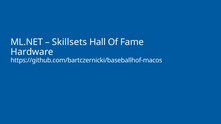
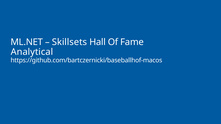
Hardware: Hardware -> Analytical (32, 52)
